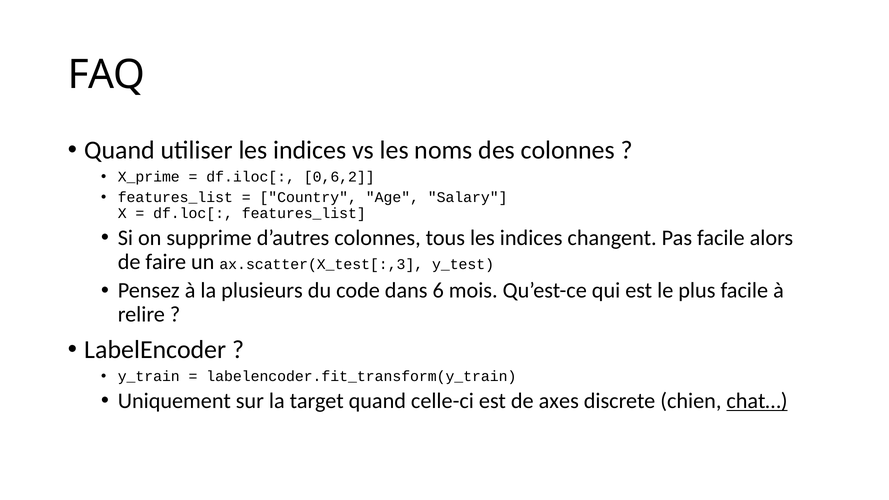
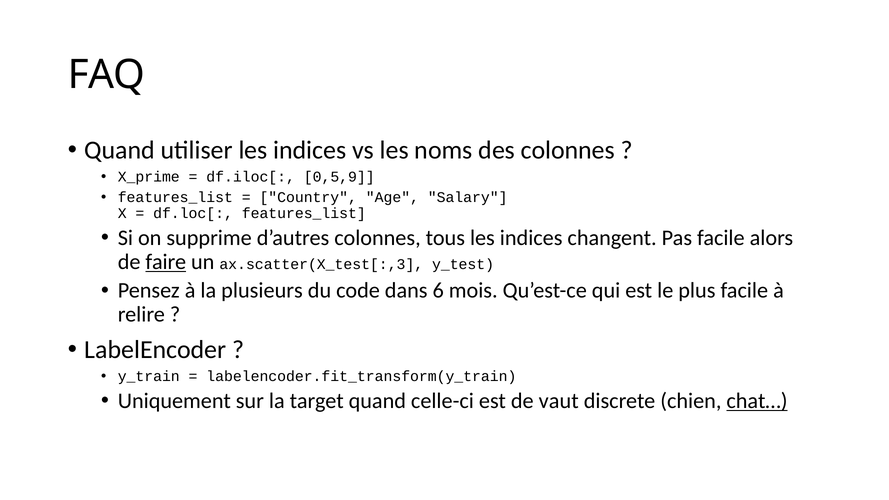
0,6,2: 0,6,2 -> 0,5,9 (339, 177)
faire underline: none -> present (166, 262)
axes: axes -> vaut (559, 401)
